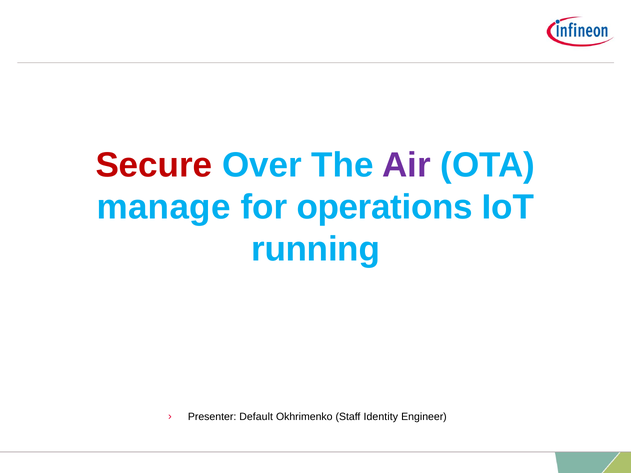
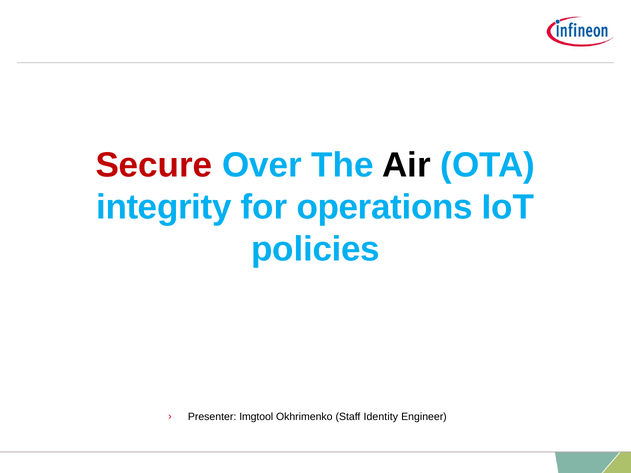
Air colour: purple -> black (406, 165)
manage: manage -> integrity (164, 207)
running: running -> policies (316, 249)
Default: Default -> Imgtool (256, 417)
